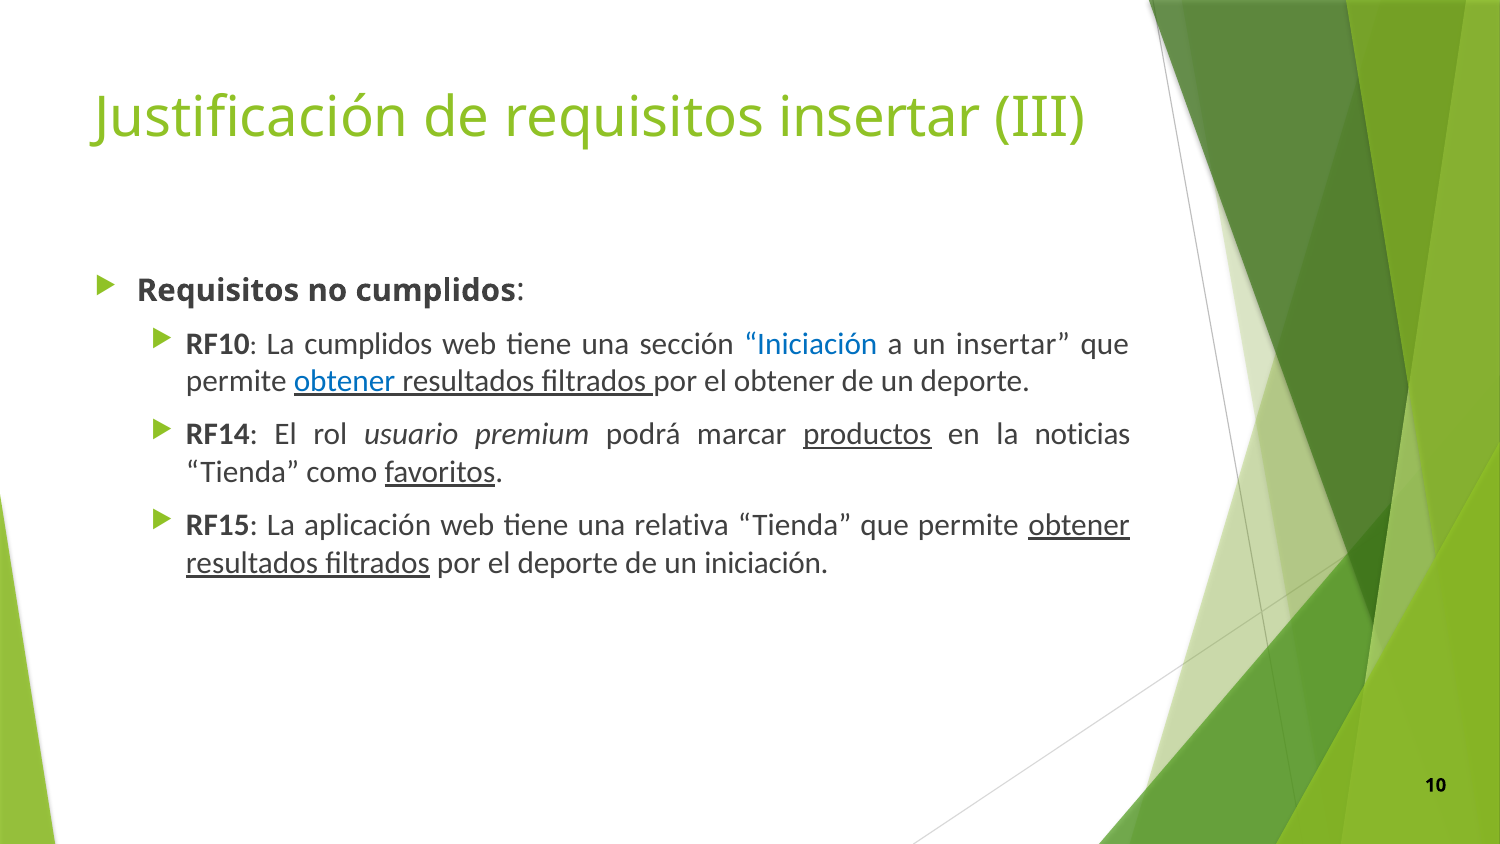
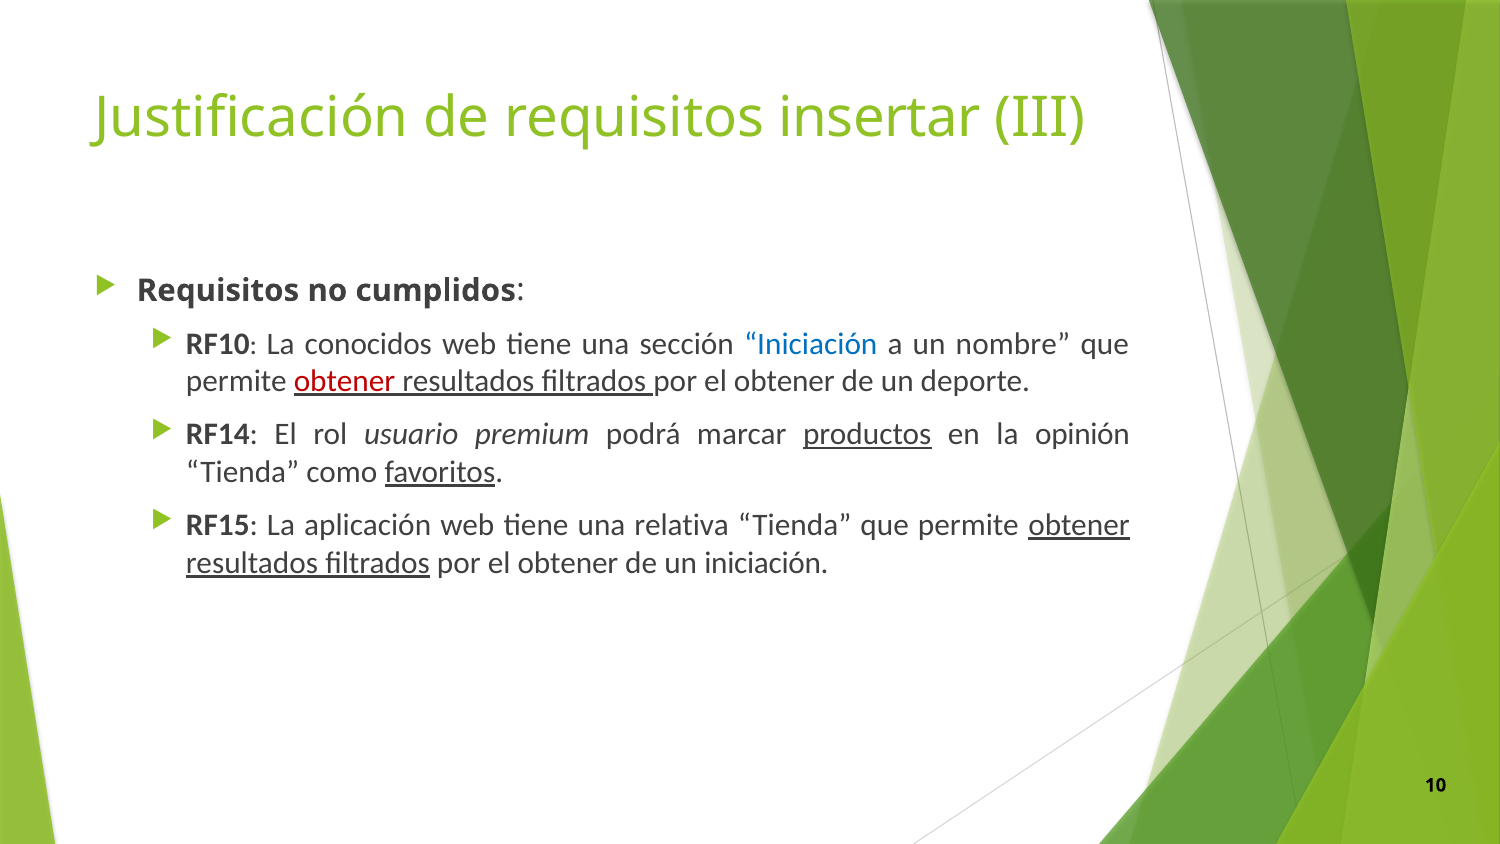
La cumplidos: cumplidos -> conocidos (368, 344)
un insertar: insertar -> nombre (1013, 344)
obtener colour: blue -> red (345, 381)
noticias: noticias -> opinión (1082, 434)
deporte: deporte -> obtener (568, 563)
